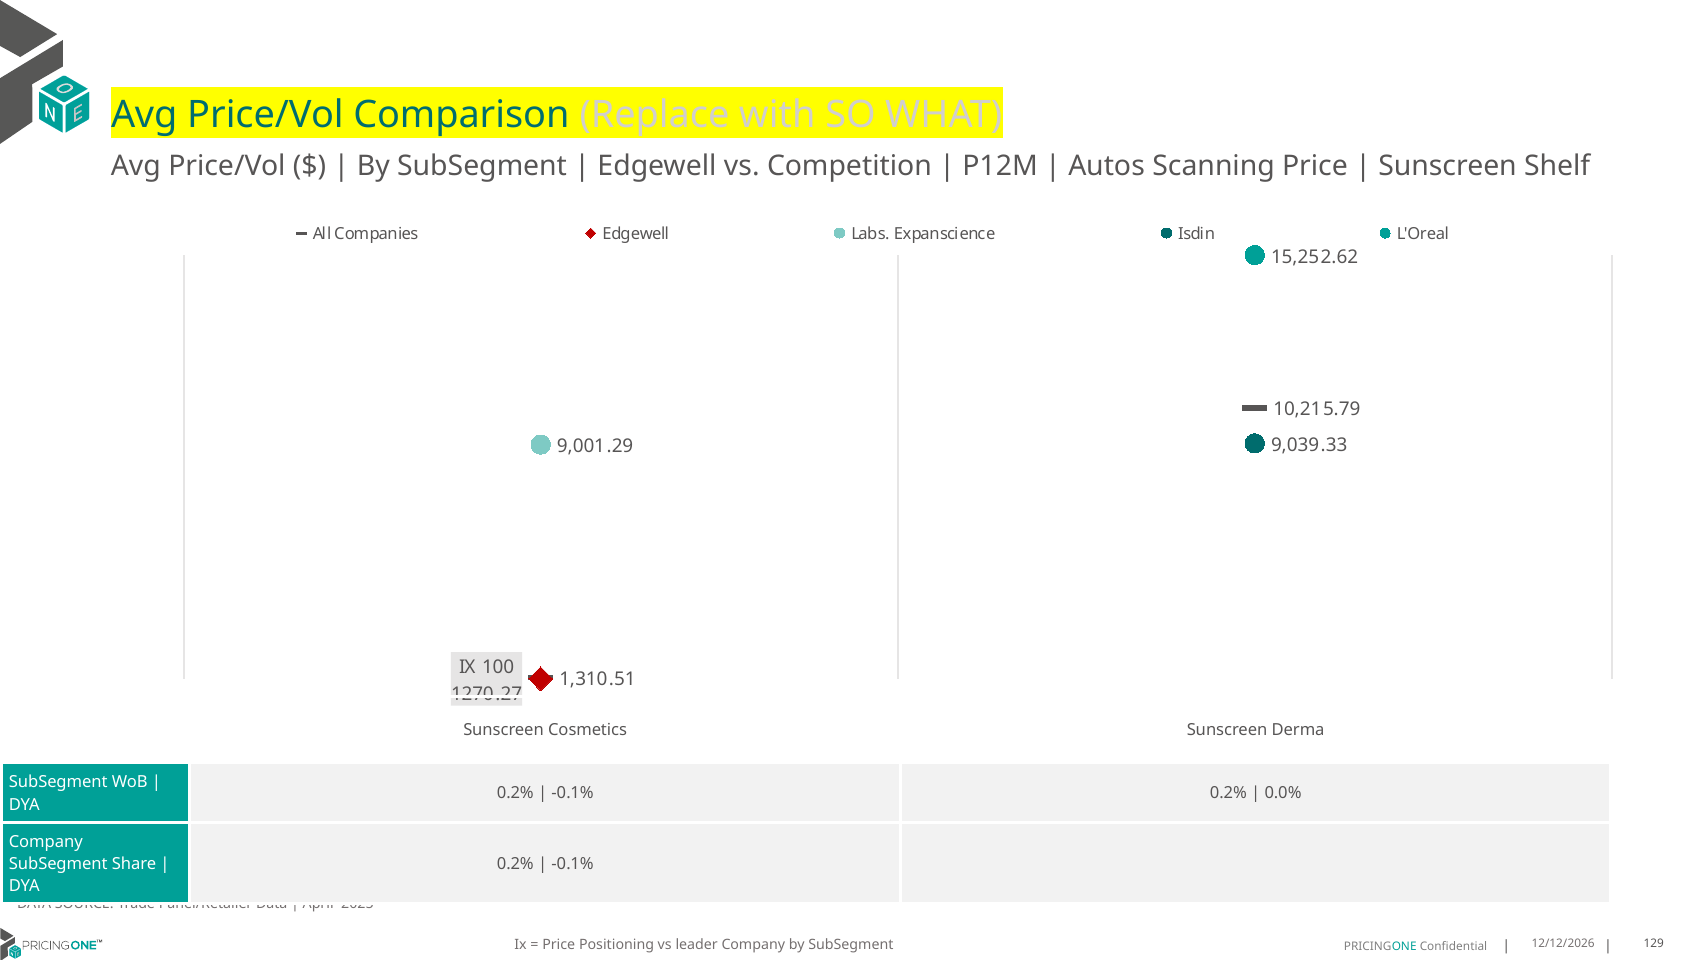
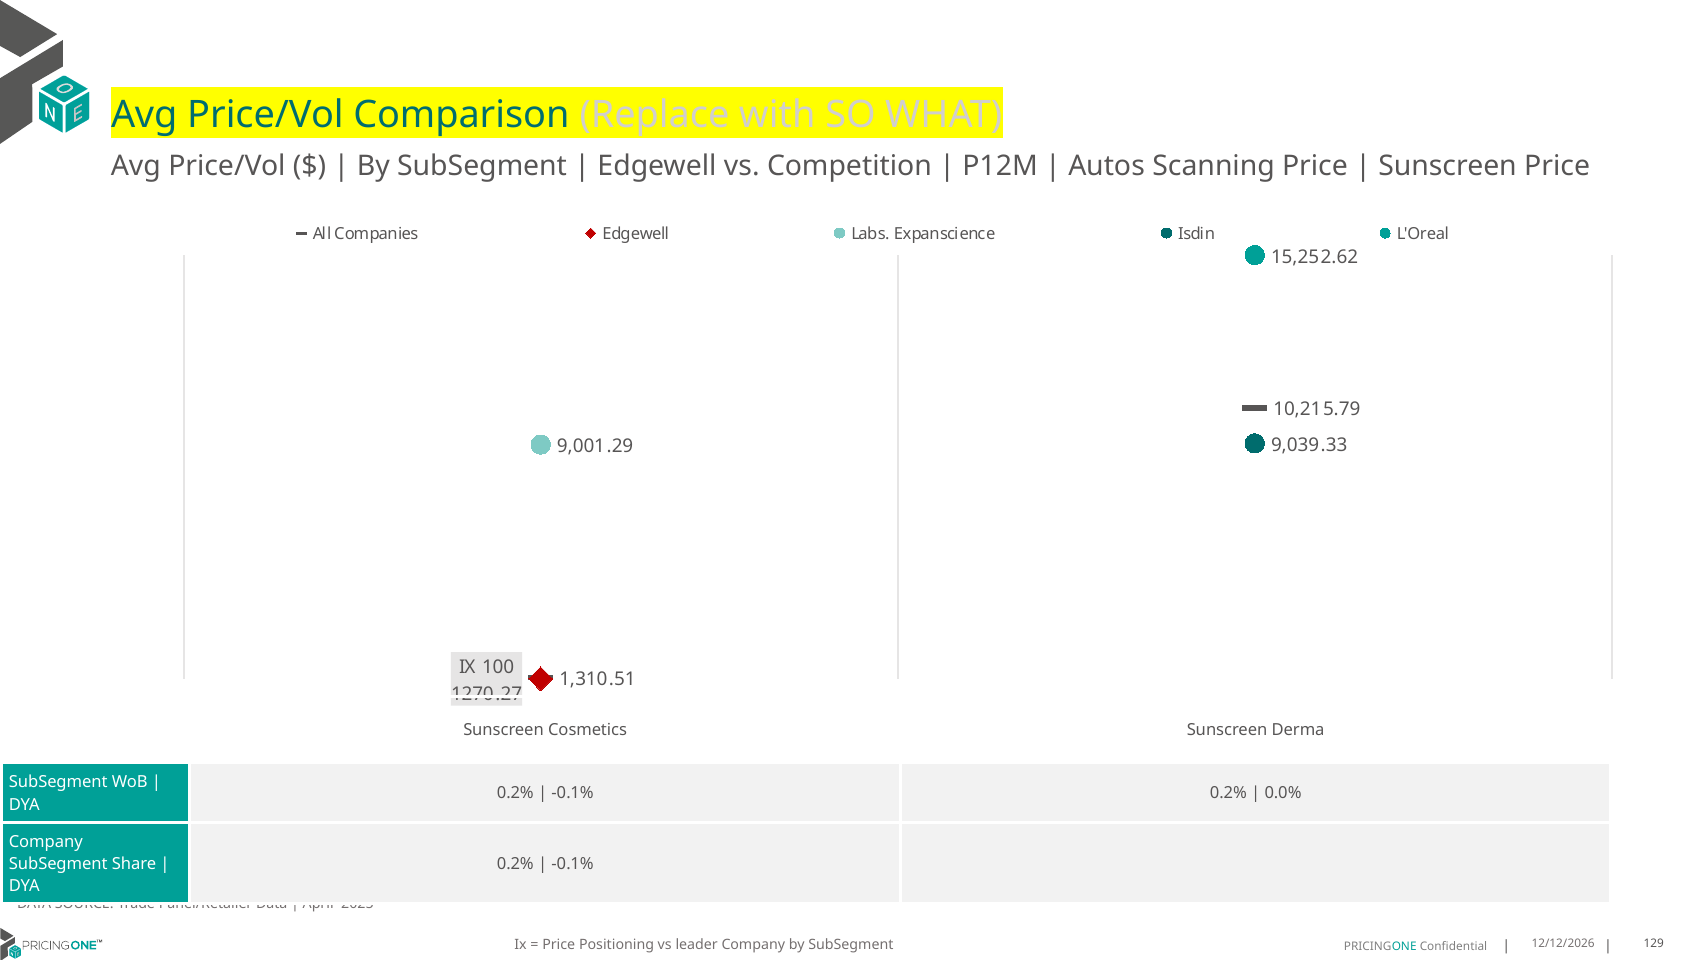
Sunscreen Shelf: Shelf -> Price (1557, 166)
